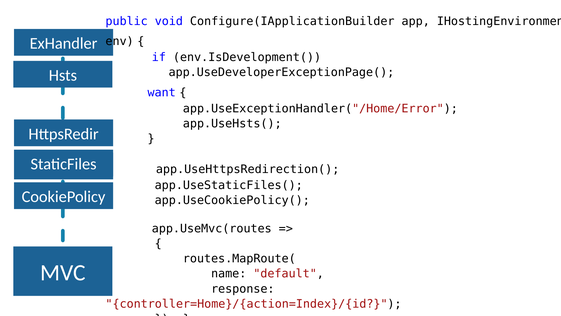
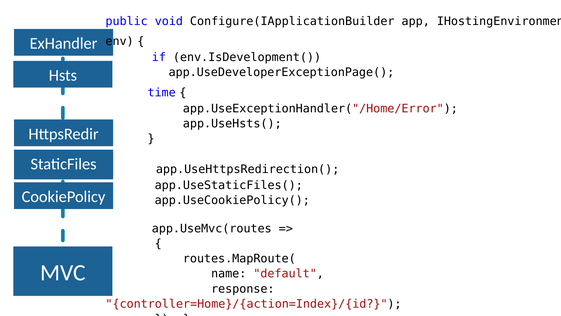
want: want -> time (162, 92)
